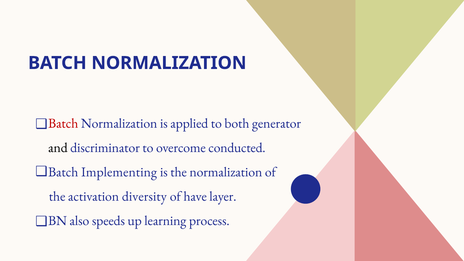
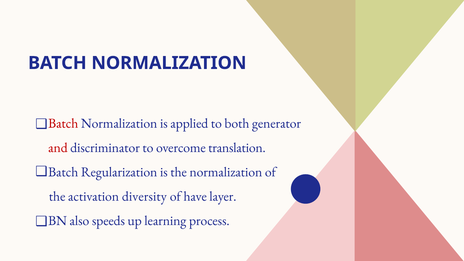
and colour: black -> red (58, 148)
conducted: conducted -> translation (237, 148)
Implementing: Implementing -> Regularization (119, 172)
